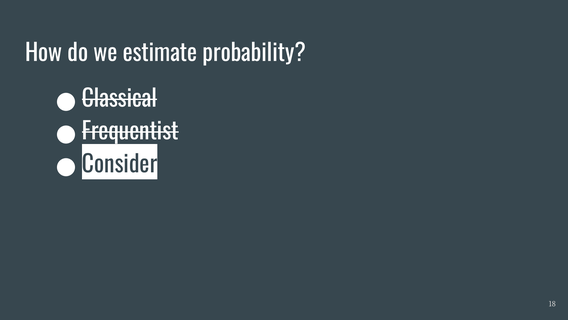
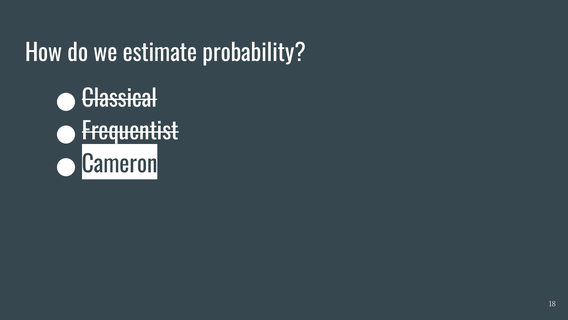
Consider: Consider -> Cameron (120, 164)
